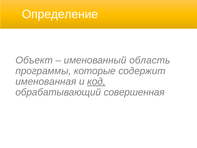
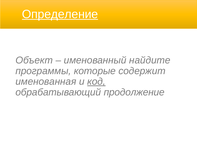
Определение underline: none -> present (60, 14)
область: область -> найдите (150, 60)
совершенная: совершенная -> продолжение (134, 92)
